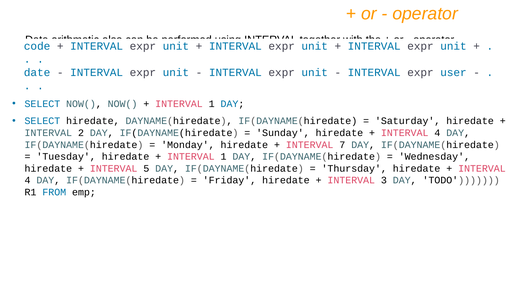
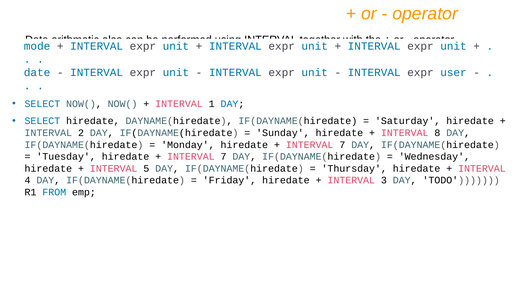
code: code -> mode (37, 46)
4: 4 -> 8 (437, 133)
1: 1 -> 7 (224, 157)
